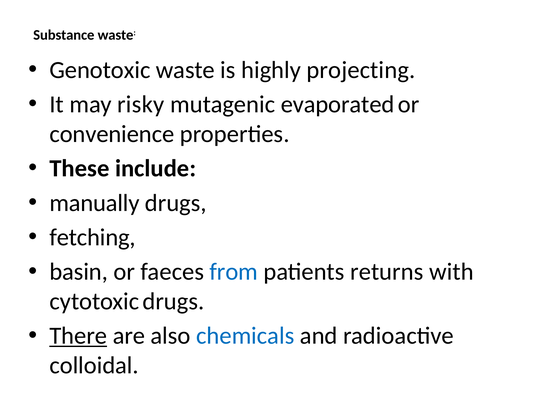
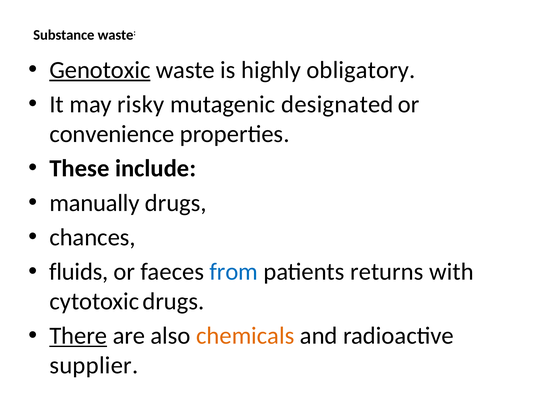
Genotoxic underline: none -> present (100, 70)
projecting: projecting -> obligatory (361, 70)
evaporated: evaporated -> designated (337, 105)
fetching: fetching -> chances (92, 238)
basin: basin -> fluids (79, 272)
chemicals colour: blue -> orange (245, 336)
colloidal: colloidal -> supplier (94, 366)
